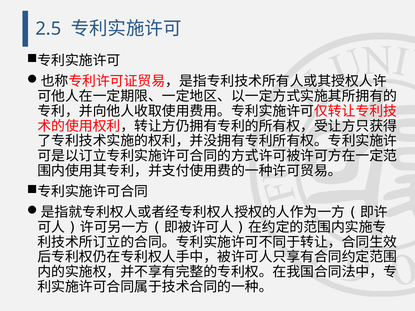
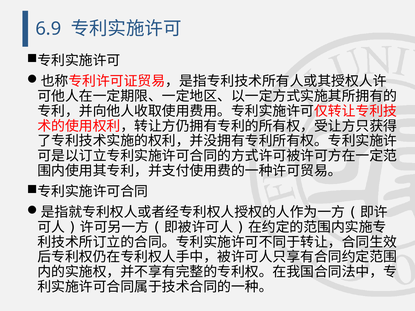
2.5: 2.5 -> 6.9 (48, 29)
